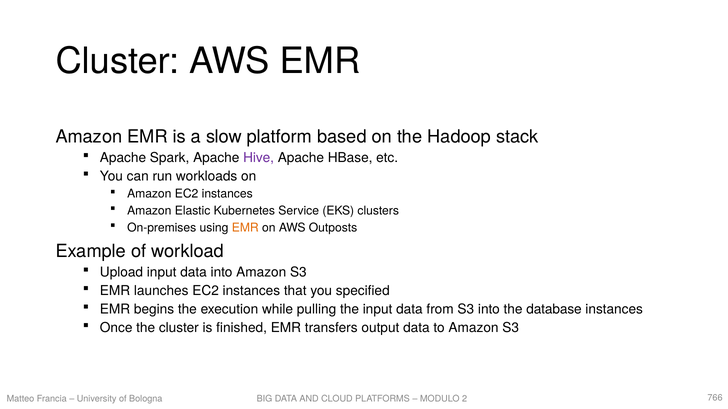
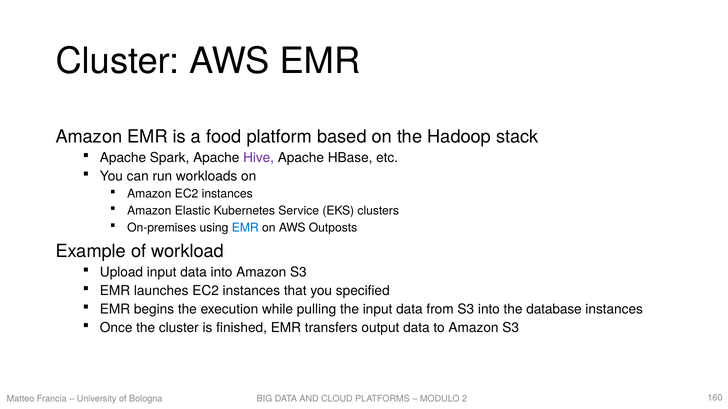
slow: slow -> food (224, 137)
EMR colour: orange -> blue (245, 228)
766: 766 -> 160 (715, 398)
